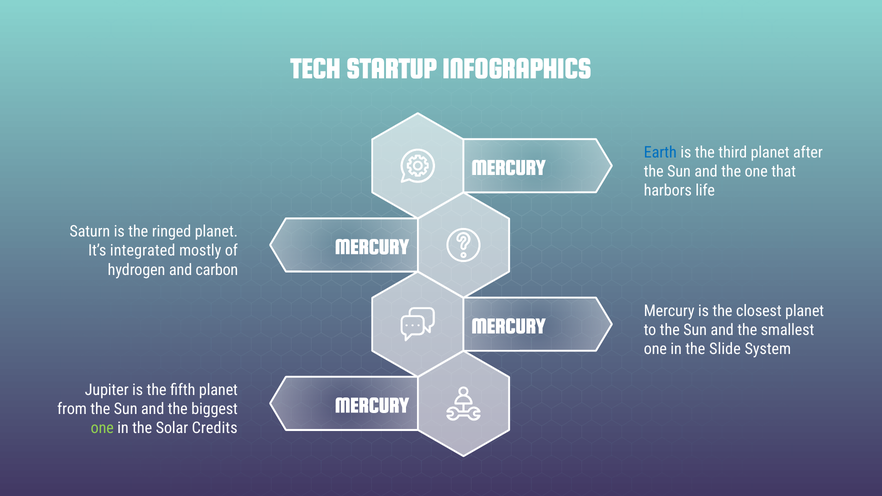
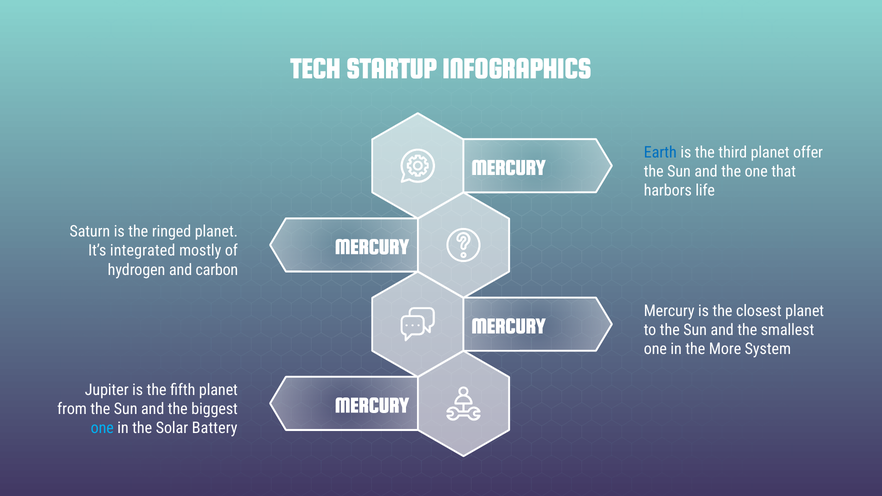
after: after -> offer (808, 152)
Slide: Slide -> More (725, 349)
one colour: light green -> light blue (102, 428)
Credits: Credits -> Battery (215, 428)
